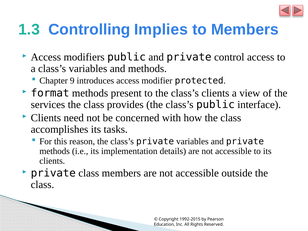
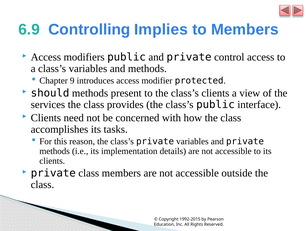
1.3: 1.3 -> 6.9 (29, 30)
format: format -> should (50, 93)
